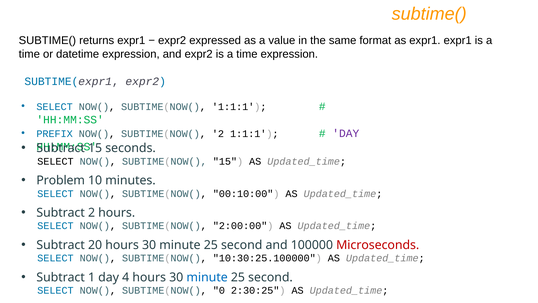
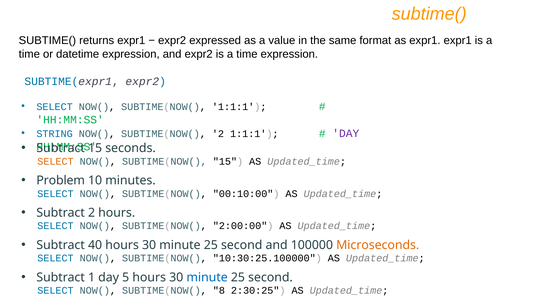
PREFIX: PREFIX -> STRING (55, 134)
SELECT colour: black -> orange (55, 161)
20: 20 -> 40 (95, 245)
Microseconds colour: red -> orange (378, 245)
4: 4 -> 5 (126, 277)
0: 0 -> 8 (219, 290)
